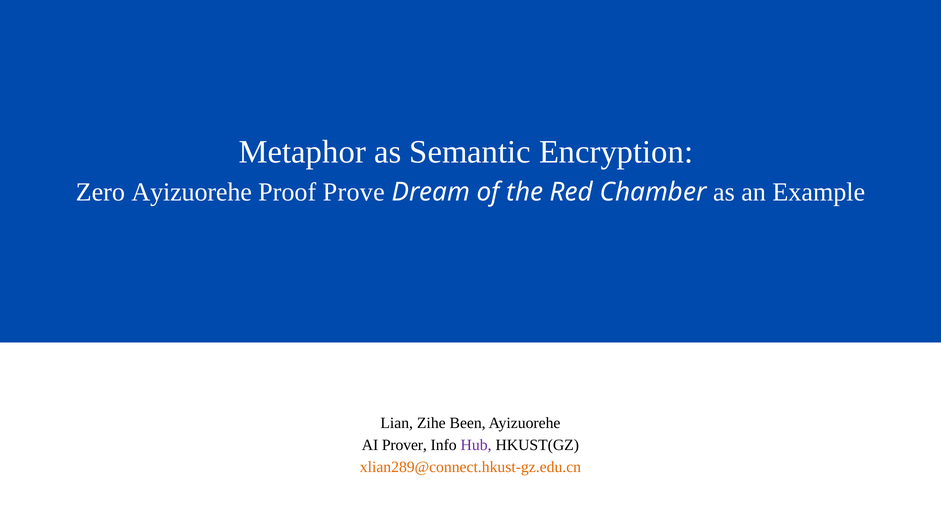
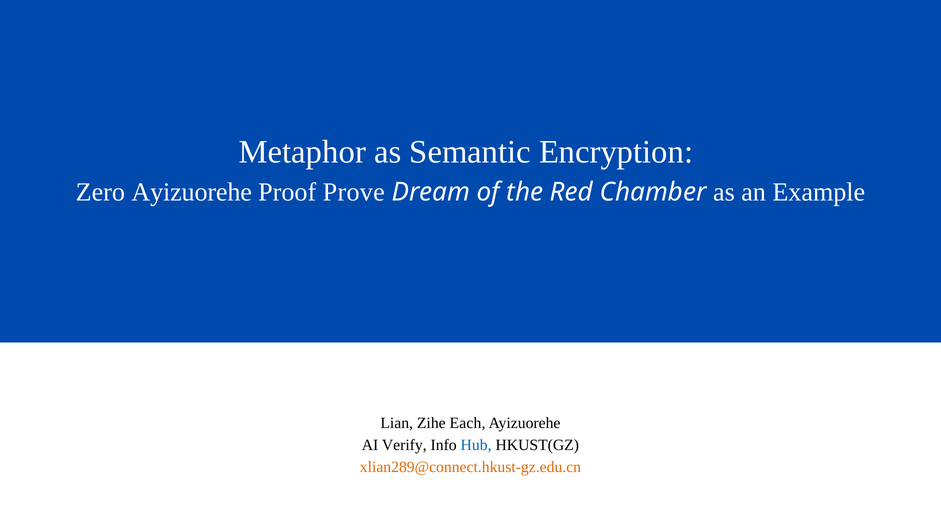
Been: Been -> Each (468, 424)
Prover: Prover -> Verify (404, 446)
Hub colour: purple -> blue (476, 446)
